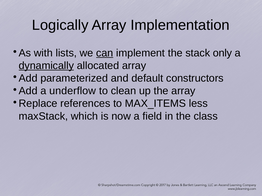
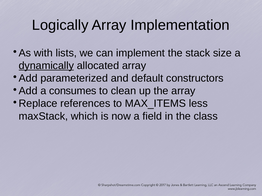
can underline: present -> none (105, 53)
only: only -> size (222, 53)
underflow: underflow -> consumes (73, 91)
